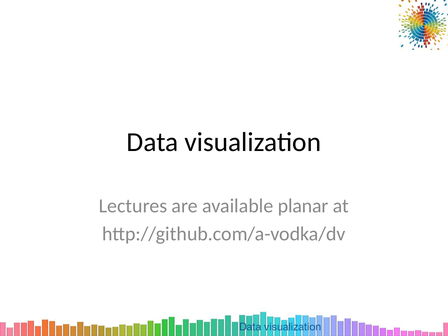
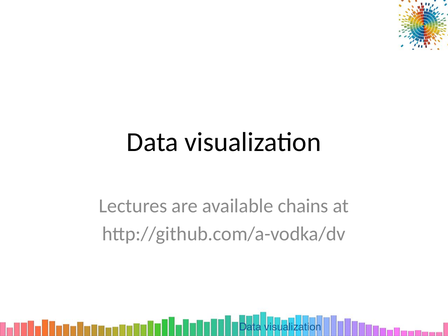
planar: planar -> chains (303, 206)
